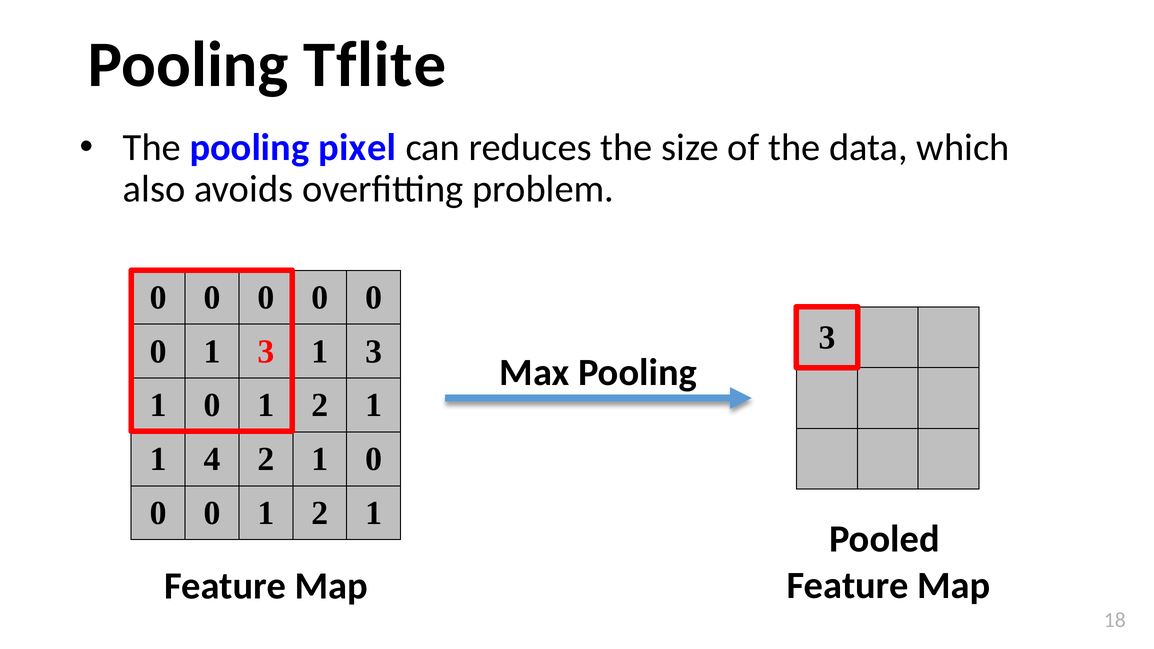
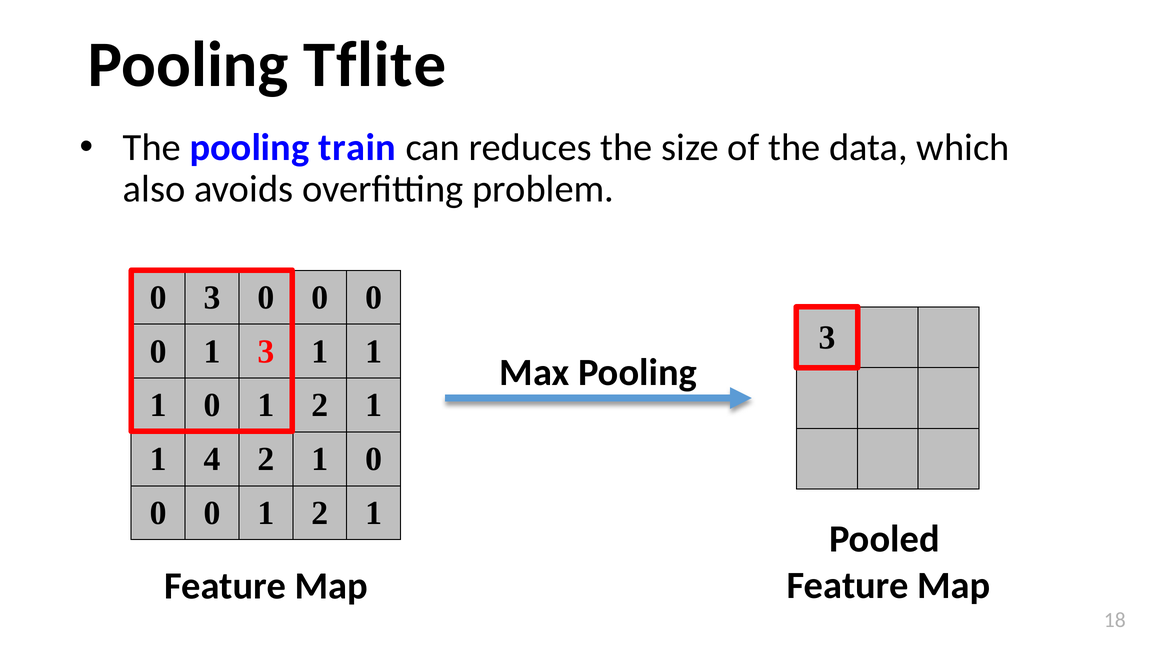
pixel: pixel -> train (357, 147)
0: 0 -> 3 (212, 298)
3 1 3: 3 -> 1 (374, 351)
